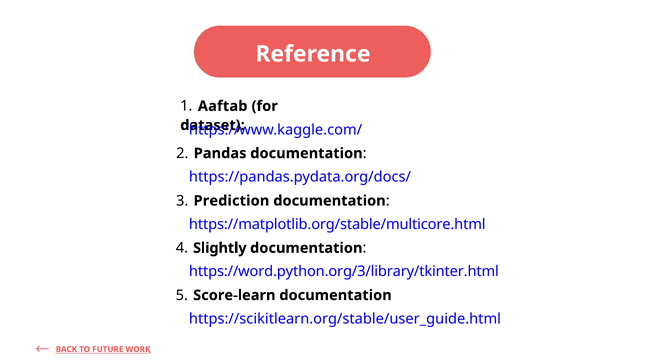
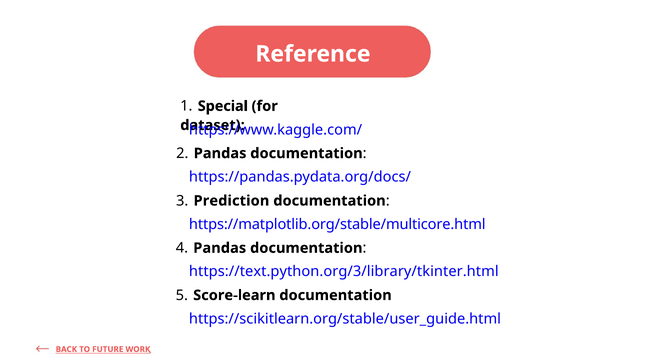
Aaftab: Aaftab -> Special (223, 106)
4 Slightly: Slightly -> Pandas (220, 248)
https://word.python.org/3/library/tkinter.html: https://word.python.org/3/library/tkinter.html -> https://text.python.org/3/library/tkinter.html (344, 271)
